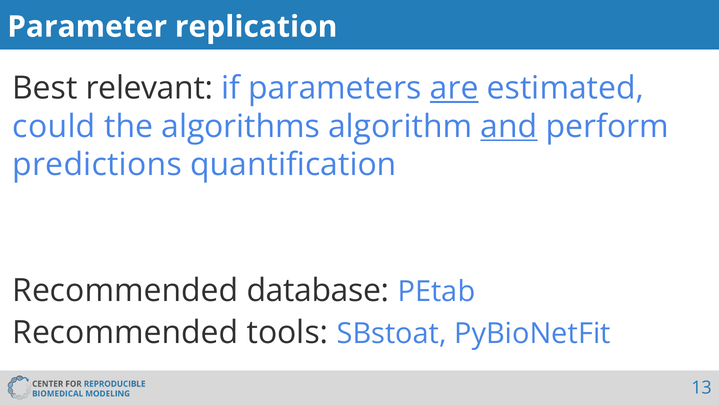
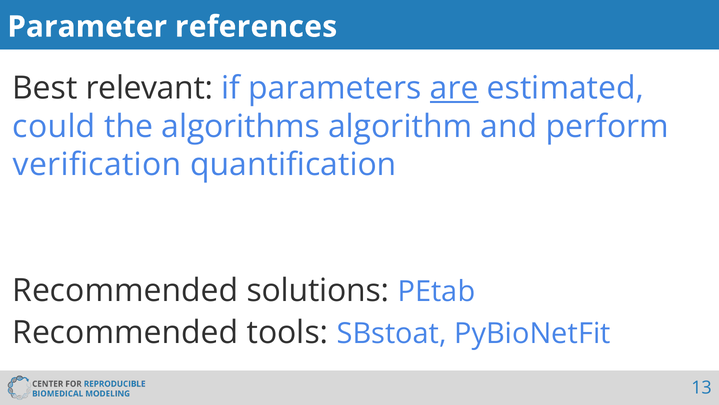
replication: replication -> references (256, 27)
and underline: present -> none (509, 126)
predictions: predictions -> verification (97, 165)
database: database -> solutions (318, 291)
